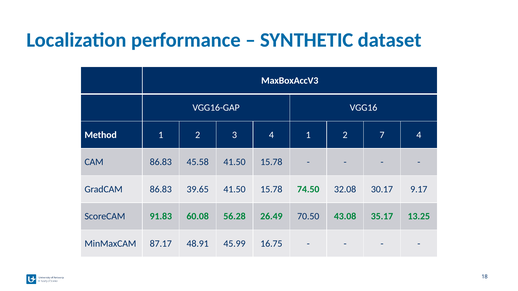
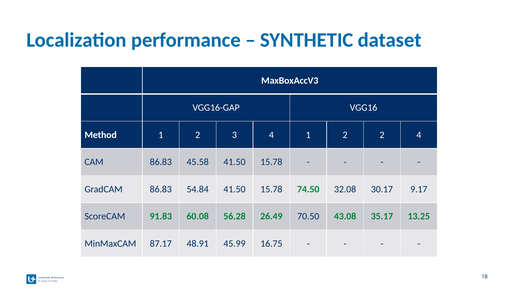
2 7: 7 -> 2 (382, 135)
39.65: 39.65 -> 54.84 (198, 189)
